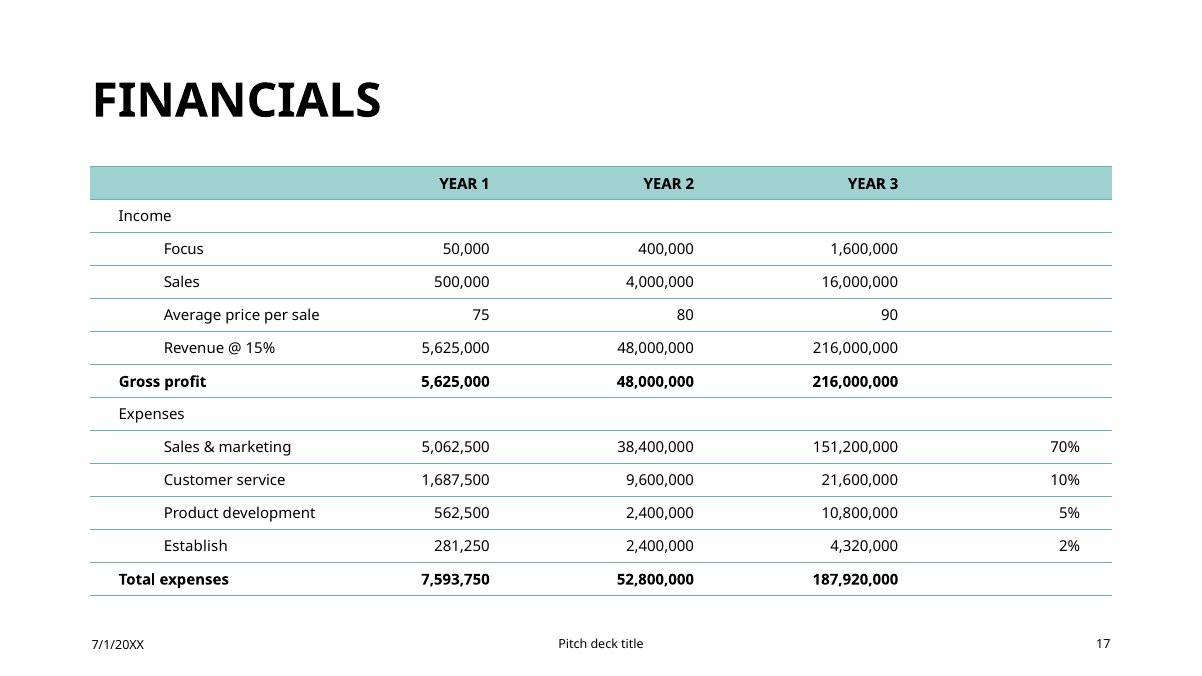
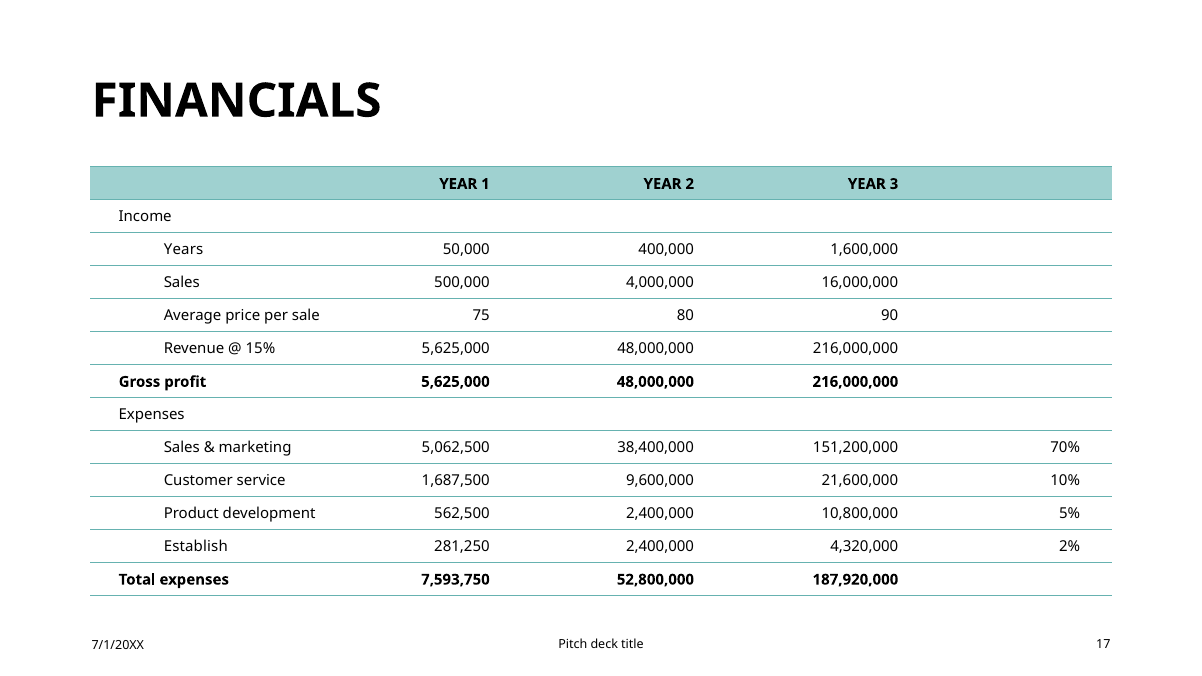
Focus: Focus -> Years (184, 250)
